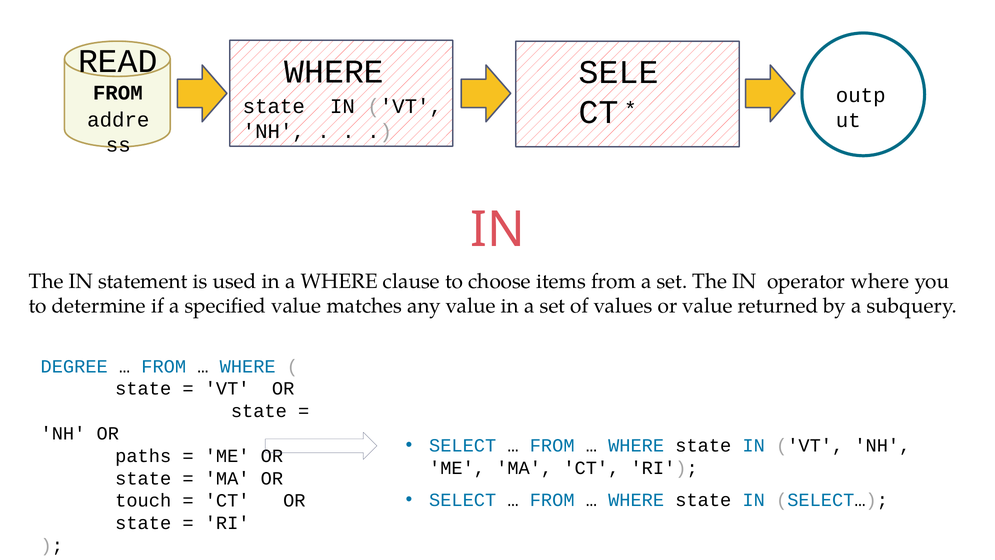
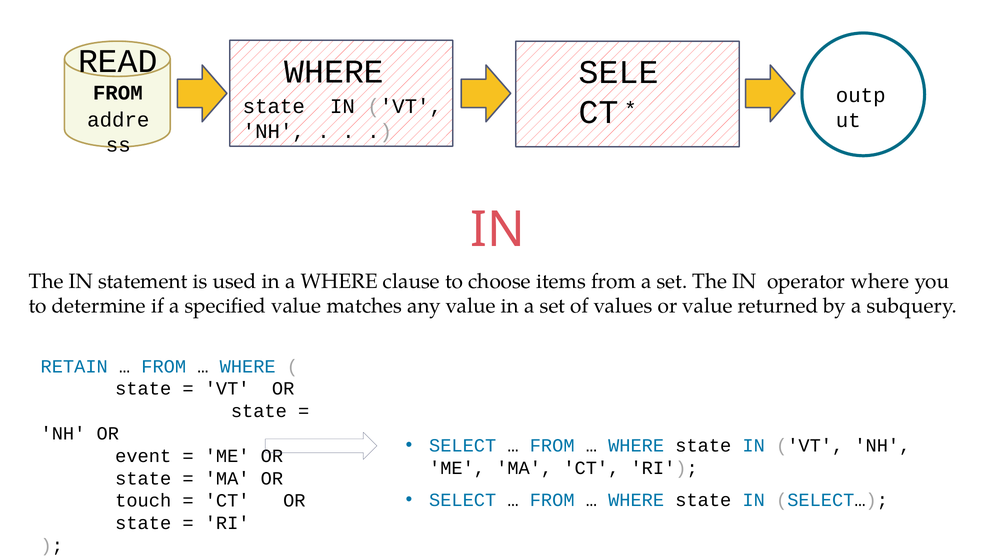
DEGREE: DEGREE -> RETAIN (74, 366)
paths: paths -> event (143, 456)
